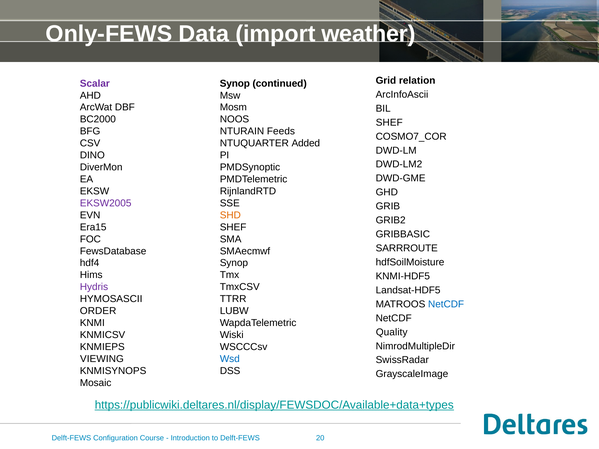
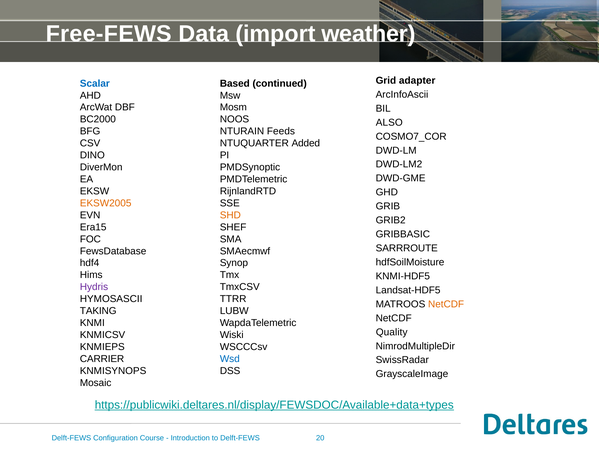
Only-FEWS: Only-FEWS -> Free-FEWS (109, 34)
relation: relation -> adapter (417, 81)
Scalar colour: purple -> blue (95, 83)
Synop: Synop -> Based (235, 83)
SHEF: SHEF -> ALSO (389, 122)
EKSW2005 colour: purple -> orange (106, 203)
NetCDF colour: blue -> orange (446, 304)
ORDER: ORDER -> TAKING (98, 311)
VIEWING: VIEWING -> CARRIER (102, 359)
